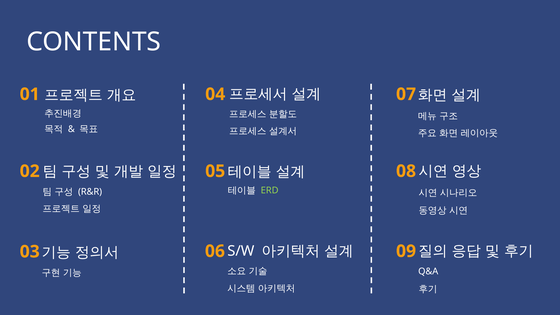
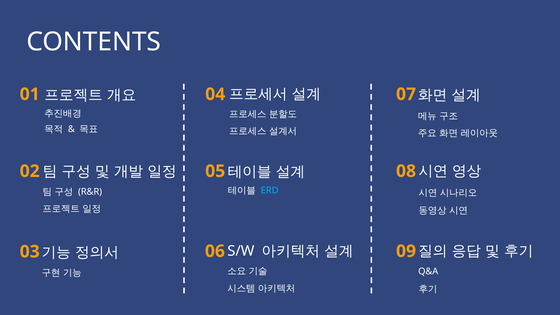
ERD colour: light green -> light blue (270, 190)
